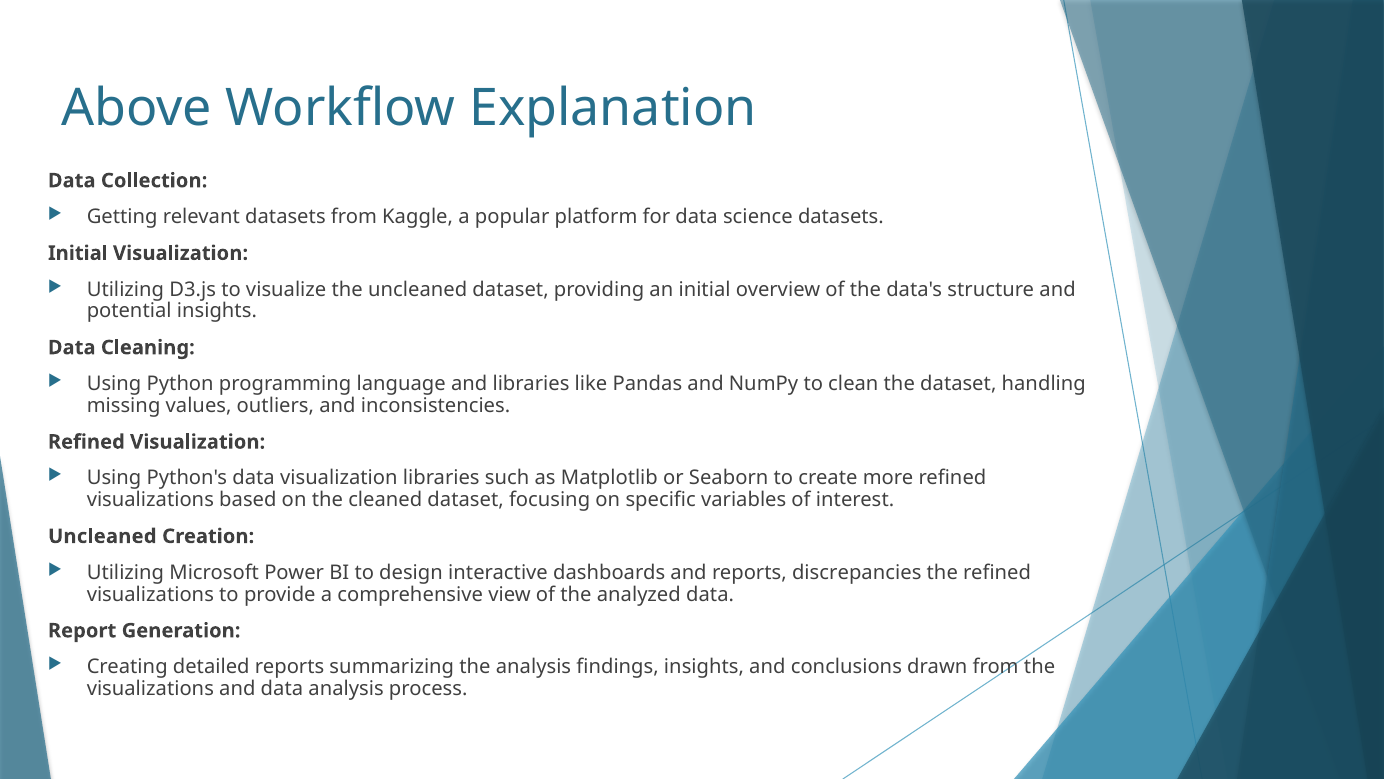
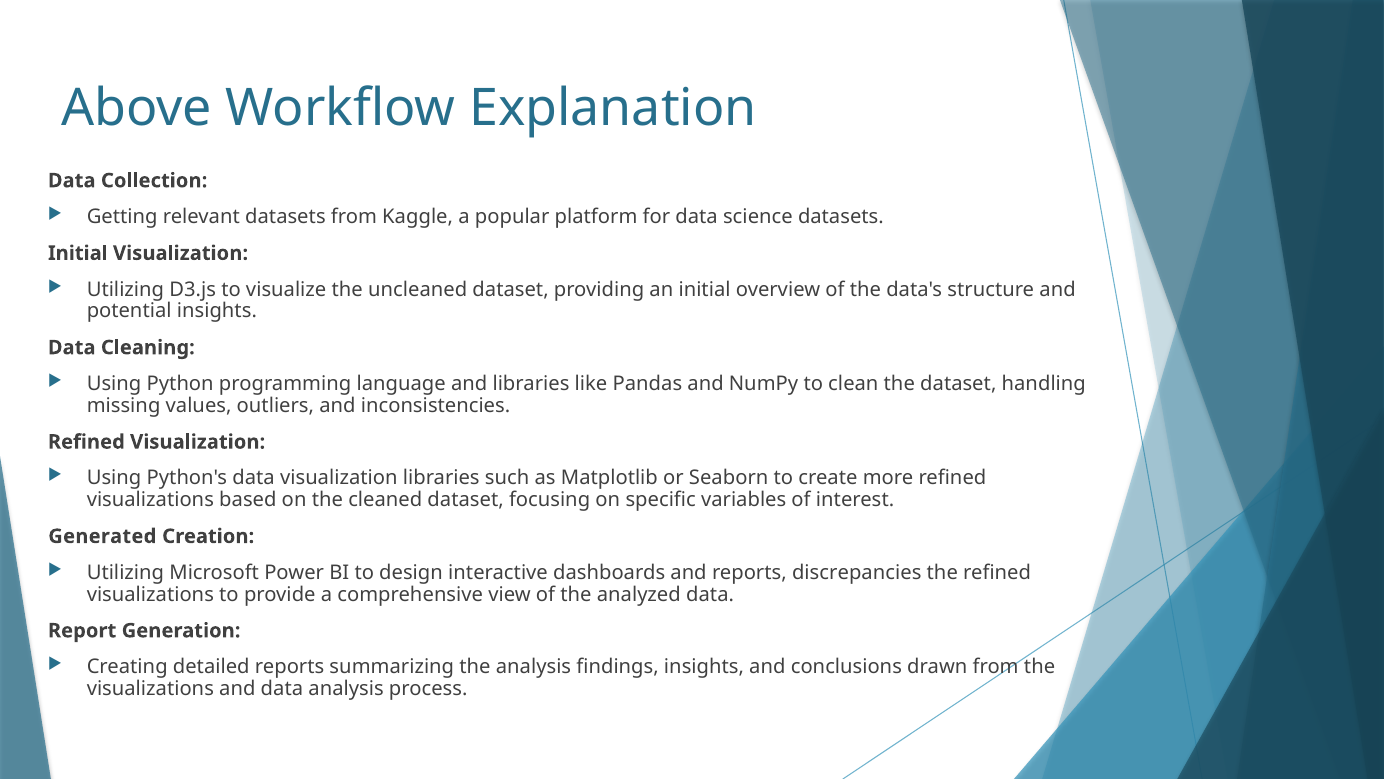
Uncleaned: Uncleaned -> Generated (102, 536)
